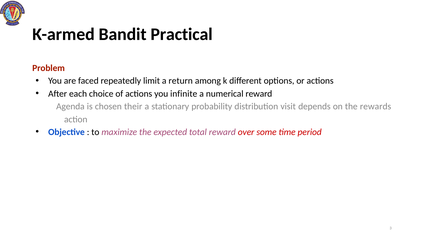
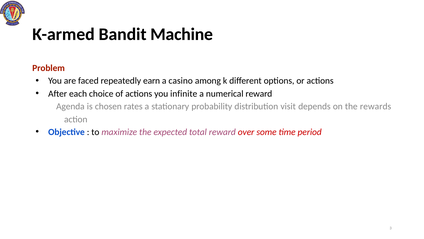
Practical: Practical -> Machine (182, 34)
limit: limit -> earn (152, 81)
return: return -> casino (181, 81)
their: their -> rates (133, 106)
